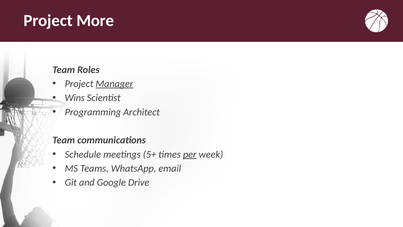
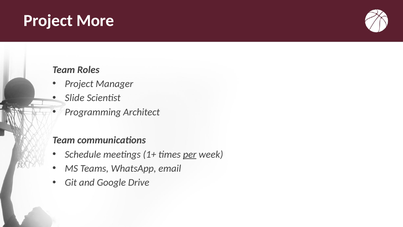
Manager underline: present -> none (114, 84)
Wins: Wins -> Slide (75, 98)
5+: 5+ -> 1+ (150, 154)
